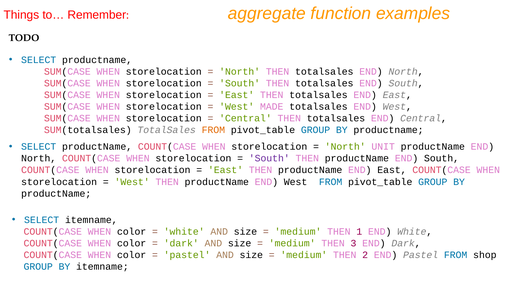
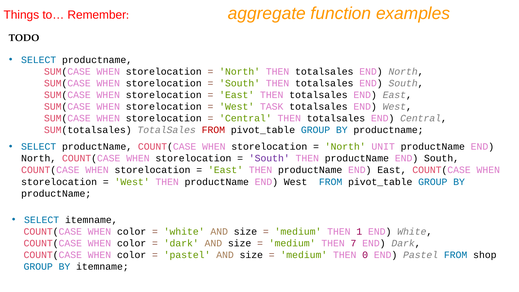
MADE: MADE -> TASK (272, 107)
FROM colour: orange -> red (213, 130)
3: 3 -> 7 (353, 243)
2: 2 -> 0 (365, 255)
